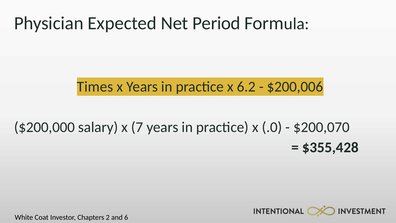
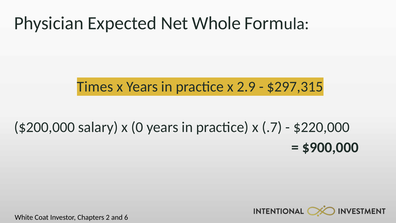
Period: Period -> Whole (216, 23)
6.2: 6.2 -> 2.9 (246, 87)
$200,006: $200,006 -> $297,315 (295, 87)
7: 7 -> 0 (137, 127)
.0: .0 -> .7 (272, 127)
$200,070: $200,070 -> $220,000 (321, 127)
$355,428: $355,428 -> $900,000 (330, 147)
